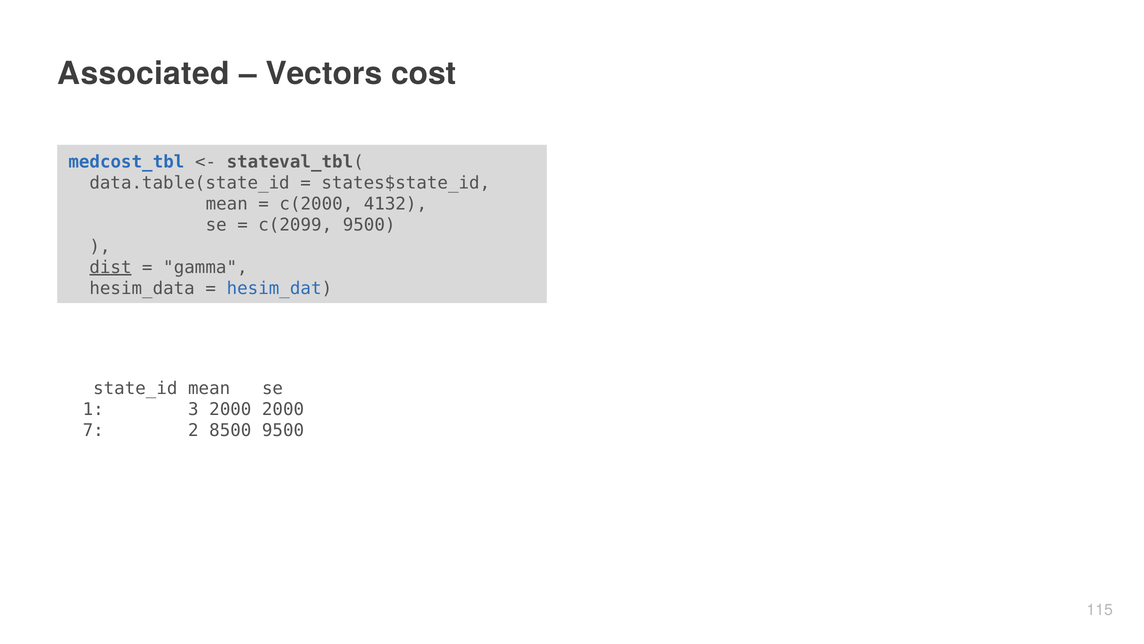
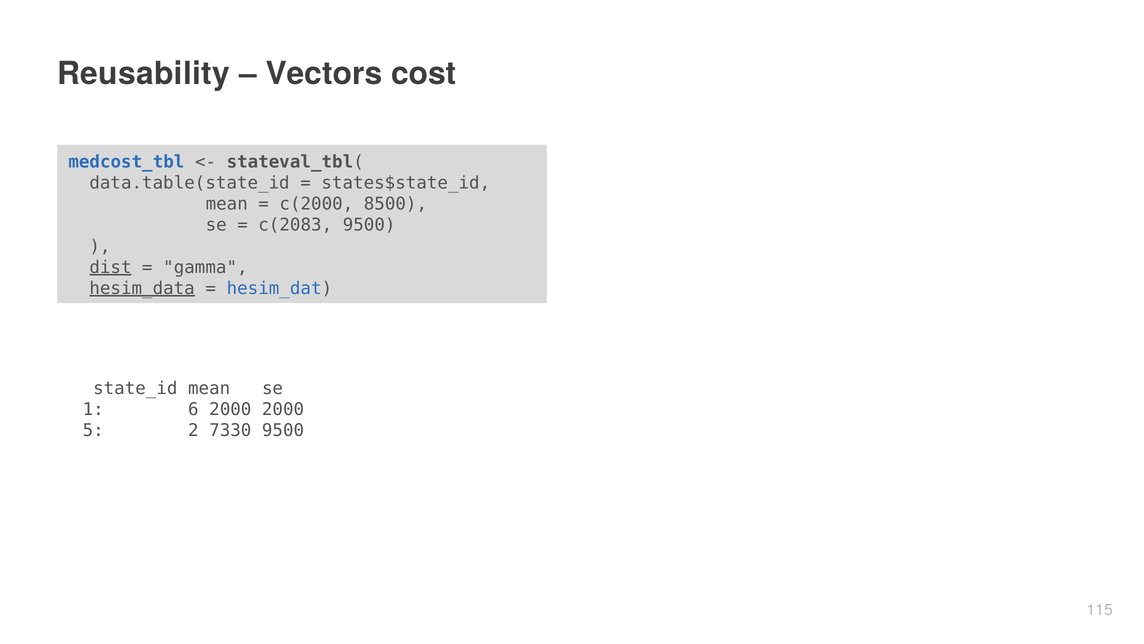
Associated: Associated -> Reusability (144, 74)
4132: 4132 -> 8500 (395, 204)
c(2099: c(2099 -> c(2083 (295, 225)
hesim_data underline: none -> present (142, 288)
3: 3 -> 6 (193, 409)
7: 7 -> 5 (93, 430)
8500: 8500 -> 7330 (230, 430)
